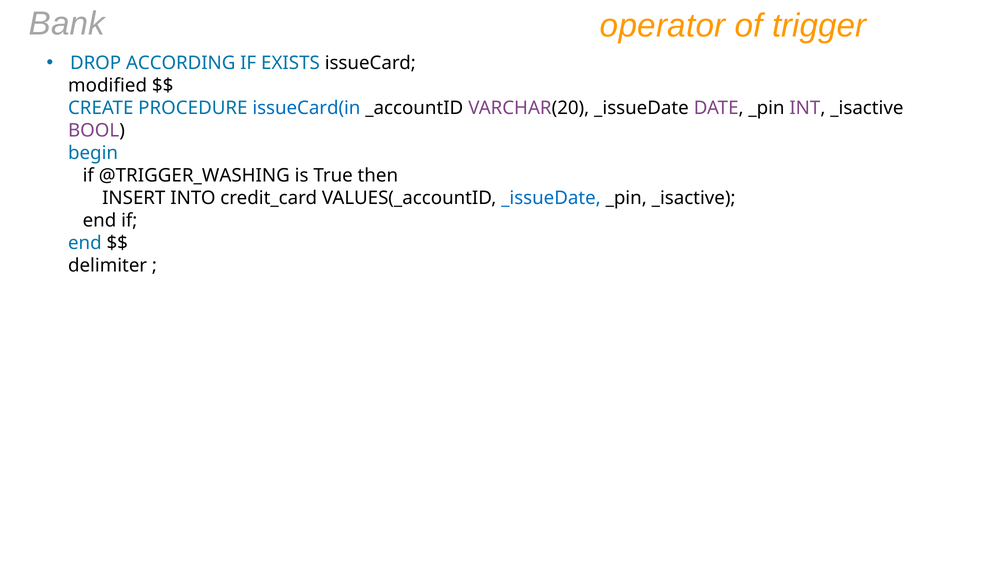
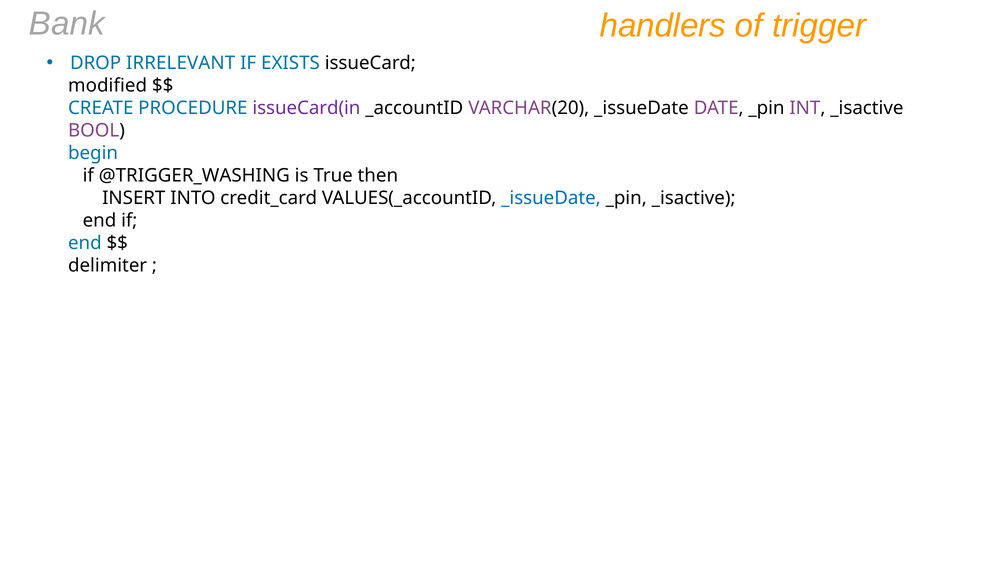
operator: operator -> handlers (663, 26)
ACCORDING: ACCORDING -> IRRELEVANT (181, 63)
issueCard(in colour: blue -> purple (306, 108)
